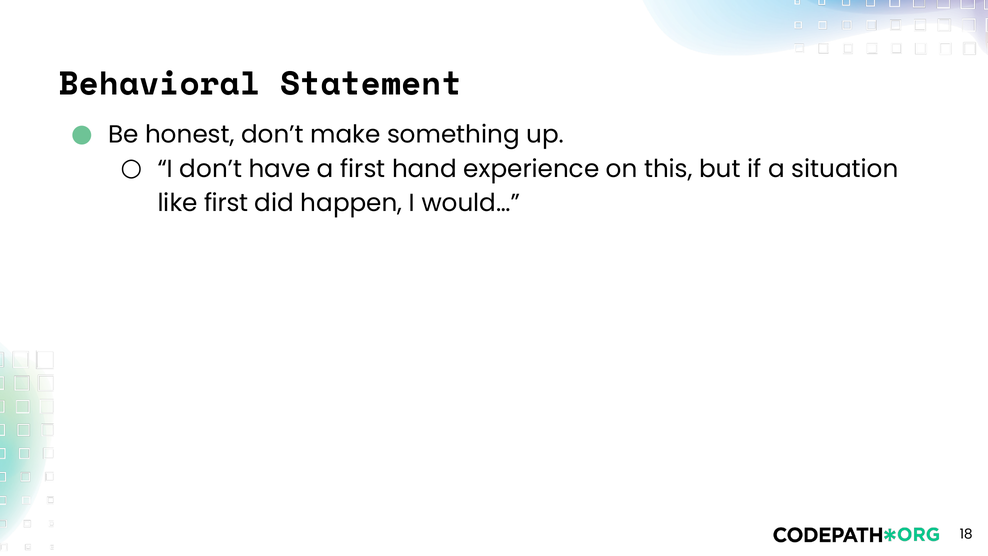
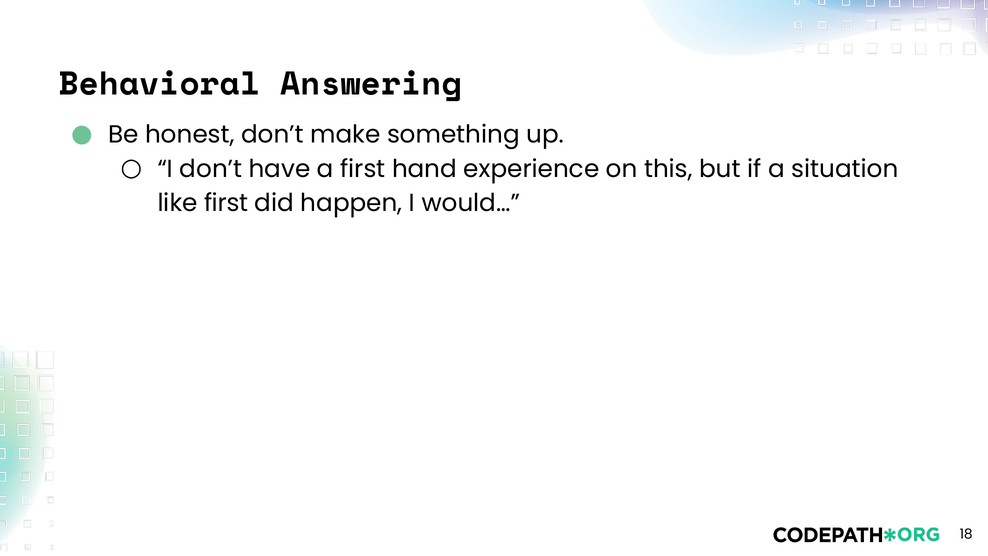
Statement: Statement -> Answering (371, 84)
